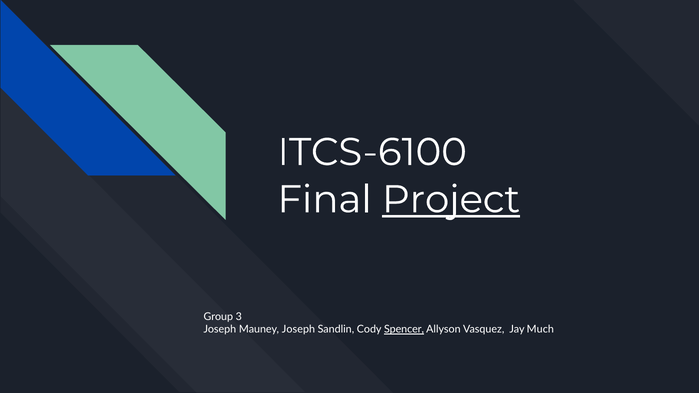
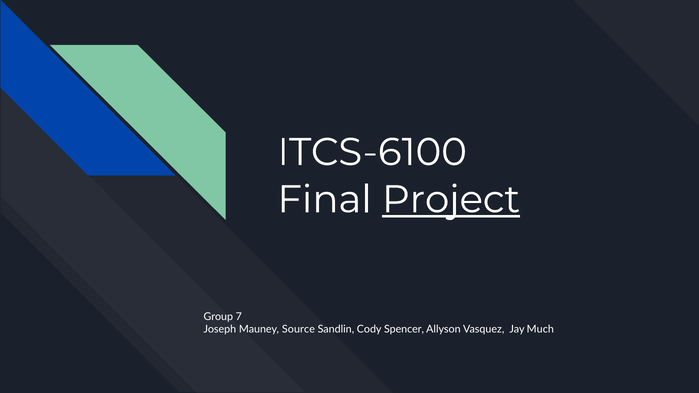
3: 3 -> 7 (239, 317)
Mauney Joseph: Joseph -> Source (298, 330)
Spencer underline: present -> none (404, 330)
